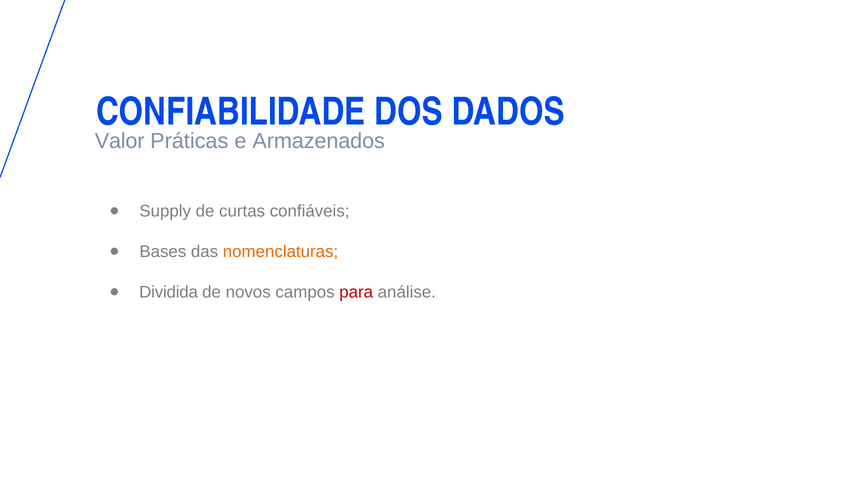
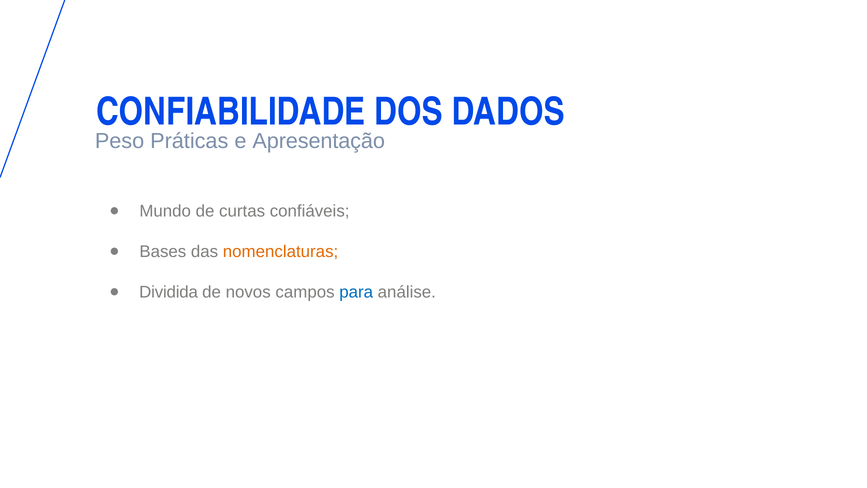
Valor: Valor -> Peso (120, 141)
Armazenados: Armazenados -> Apresentação (319, 141)
Supply: Supply -> Mundo (165, 211)
para colour: red -> blue (356, 292)
